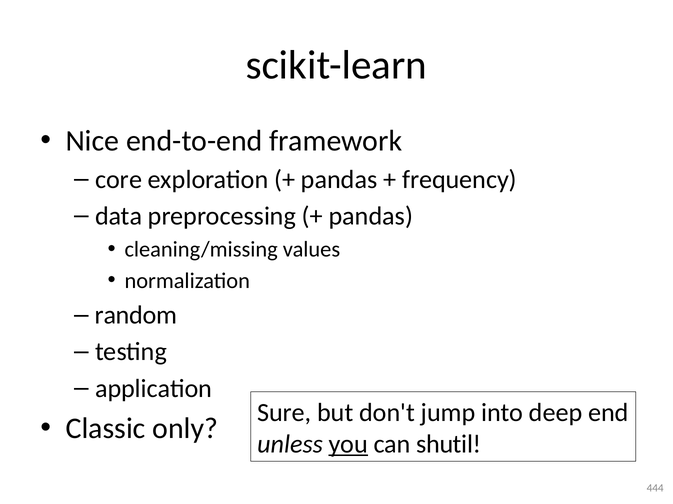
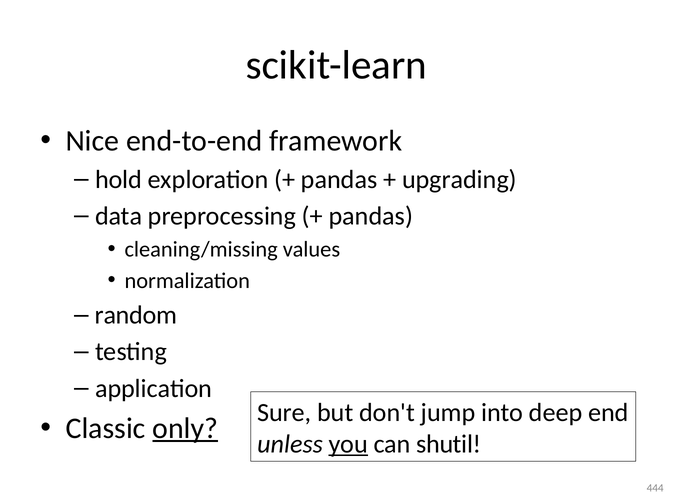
core: core -> hold (119, 180)
frequency: frequency -> upgrading (459, 180)
only underline: none -> present (185, 429)
